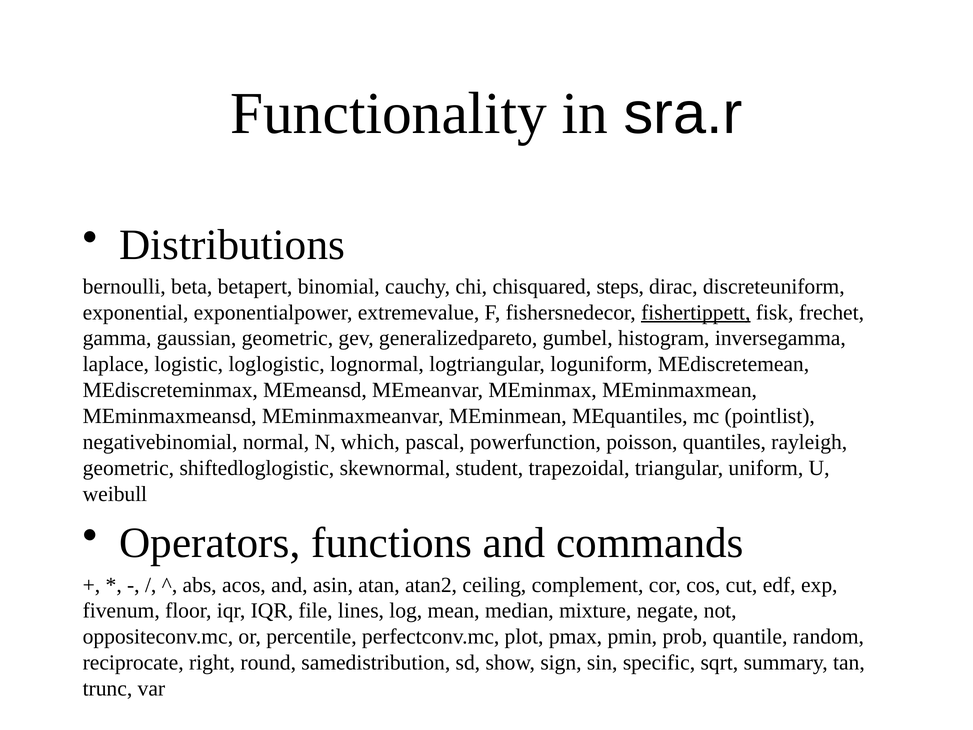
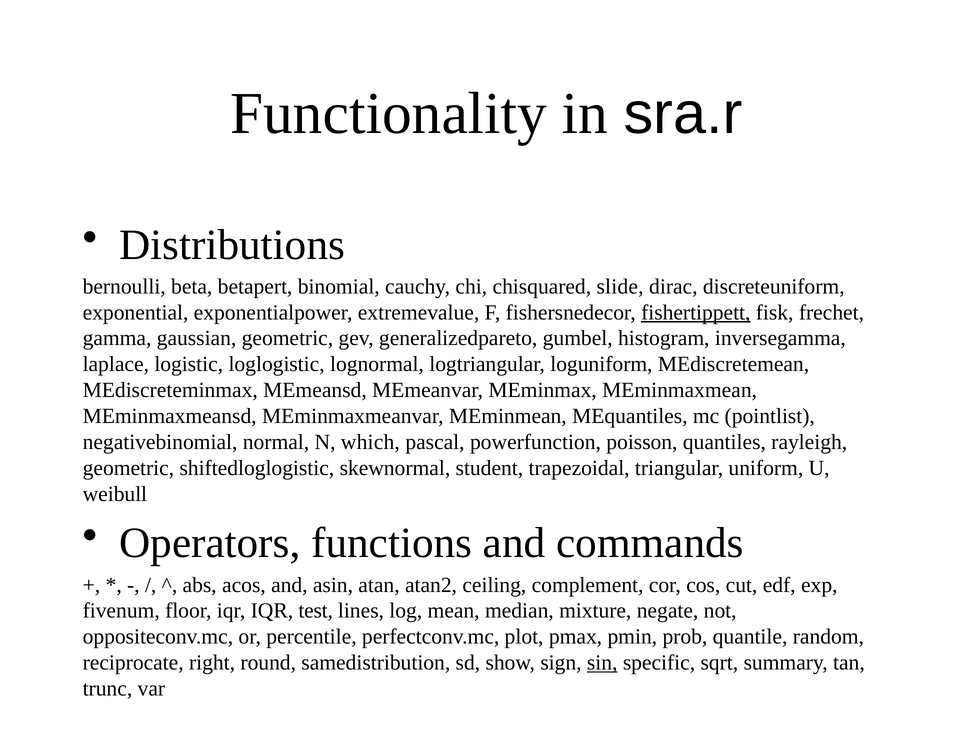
steps: steps -> slide (620, 286)
file: file -> test (316, 611)
sin underline: none -> present (602, 662)
